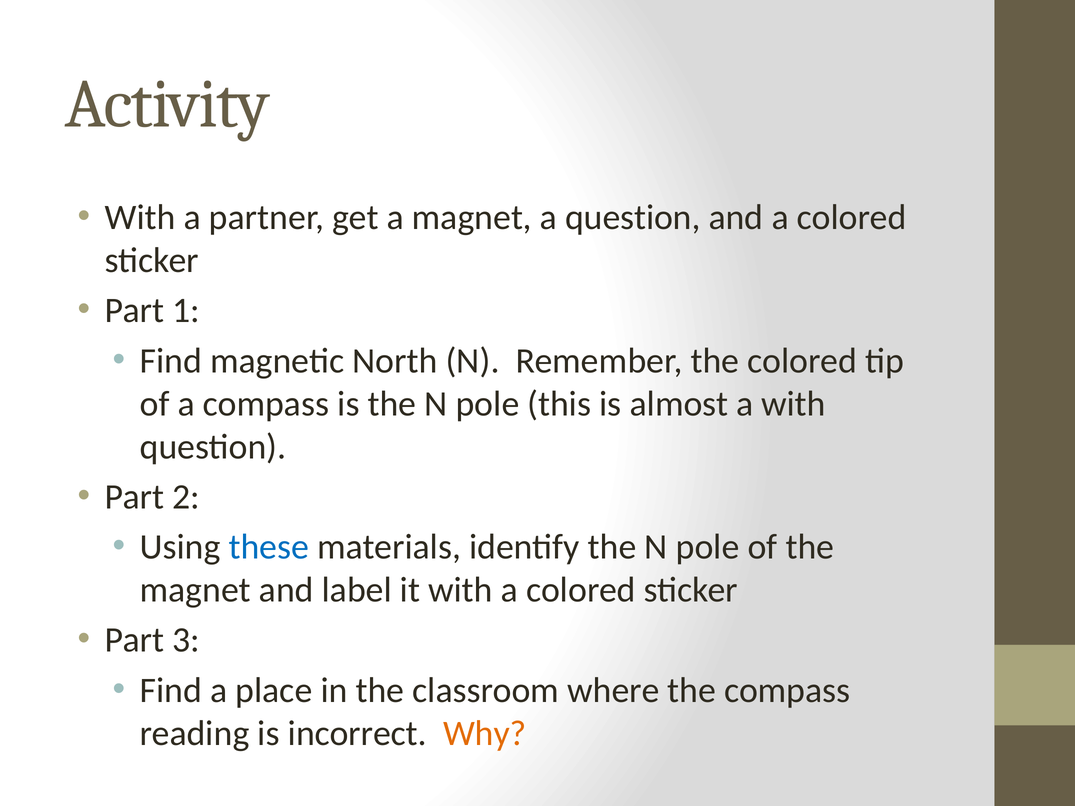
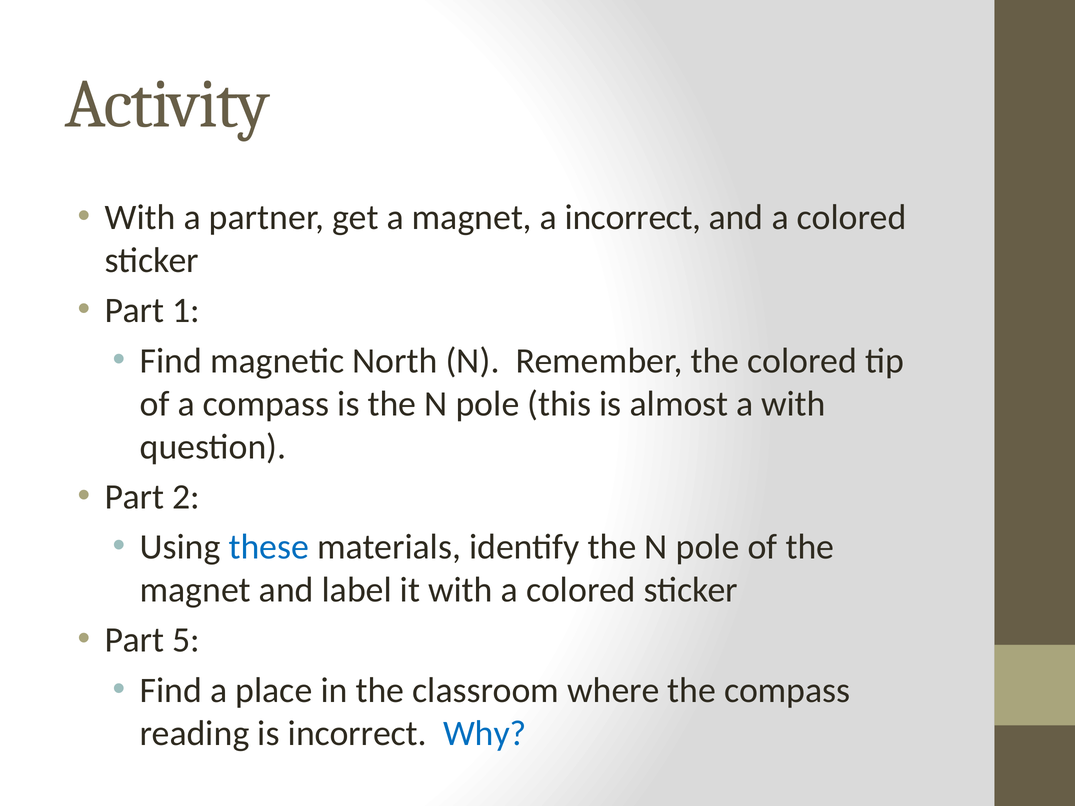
a question: question -> incorrect (633, 218)
3: 3 -> 5 (186, 640)
Why colour: orange -> blue (485, 733)
